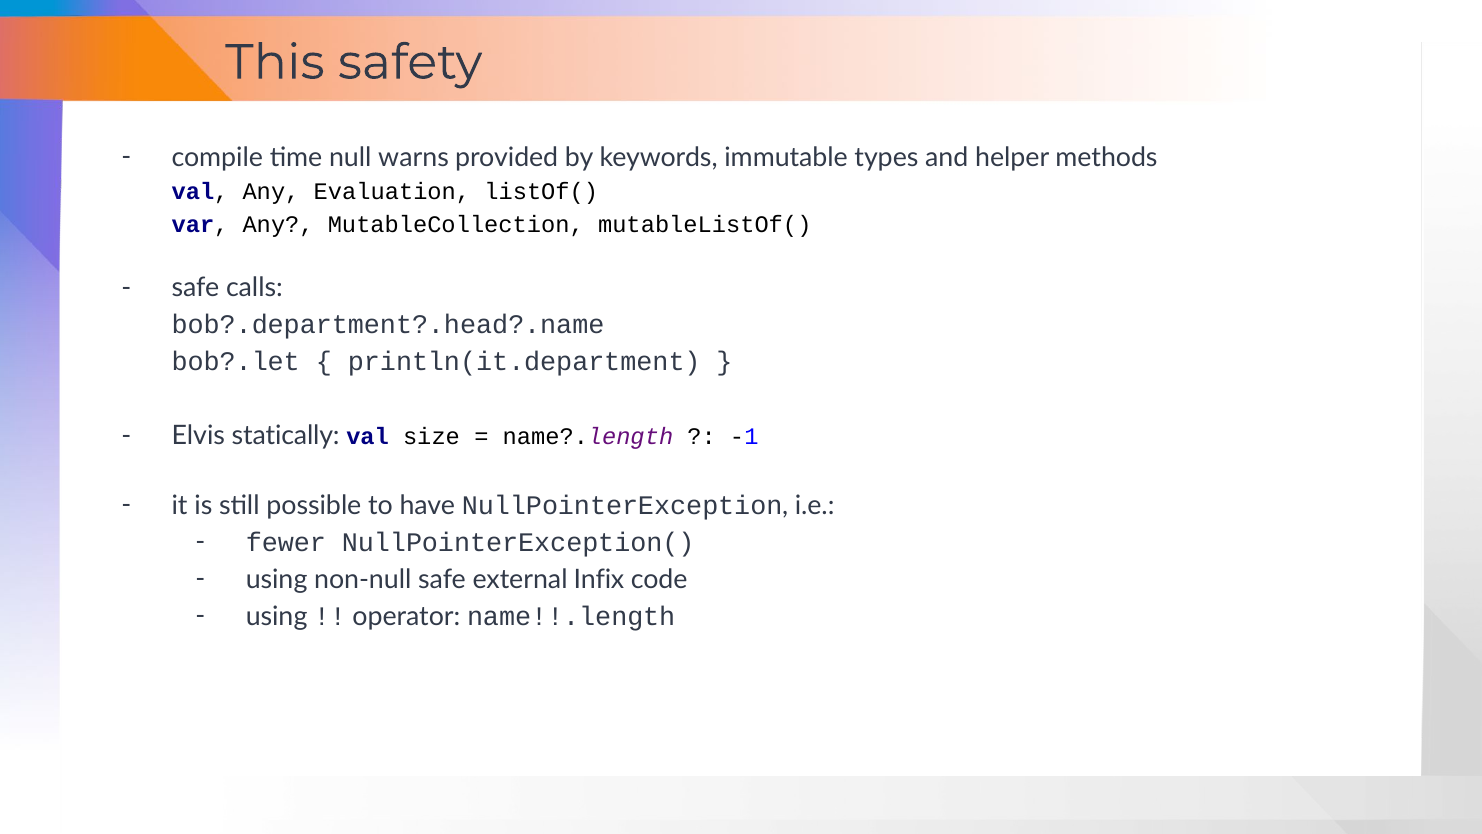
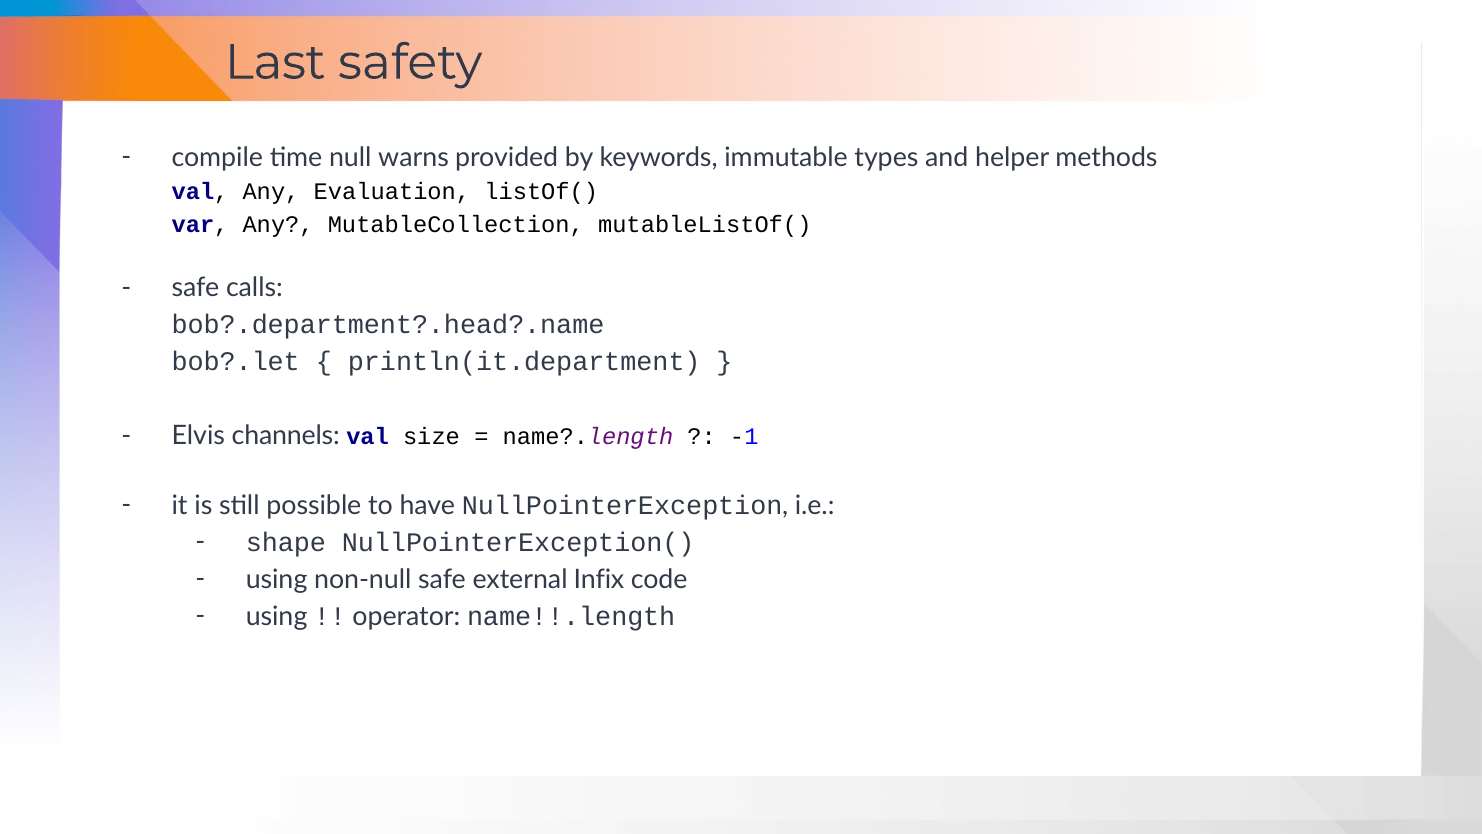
This: This -> Last (275, 62)
statically: statically -> channels (286, 436)
fewer: fewer -> shape (286, 542)
